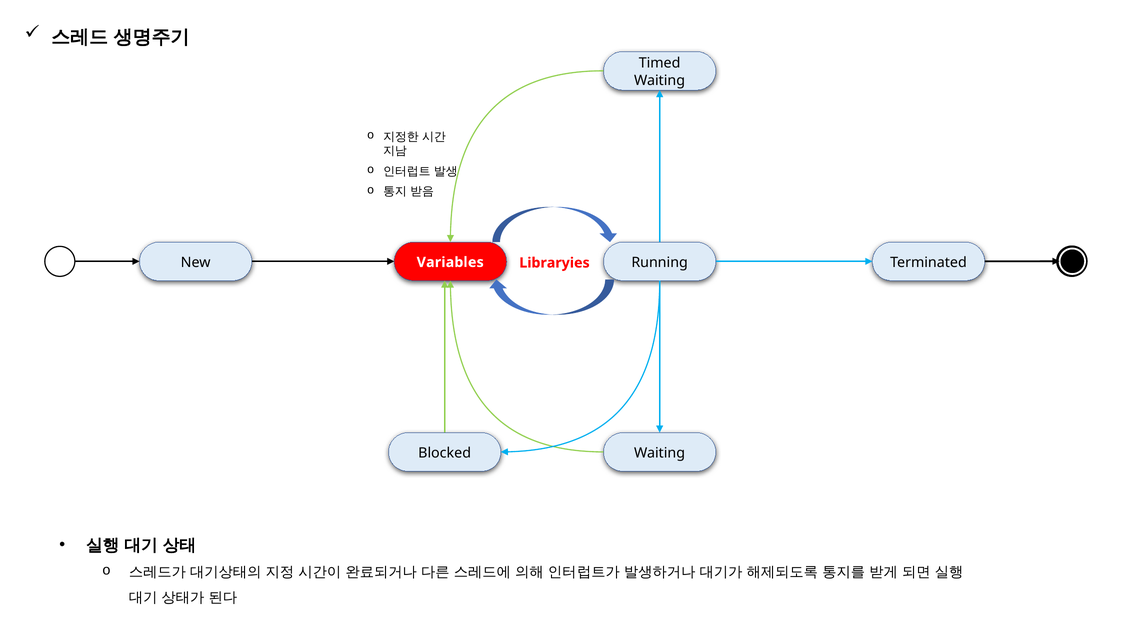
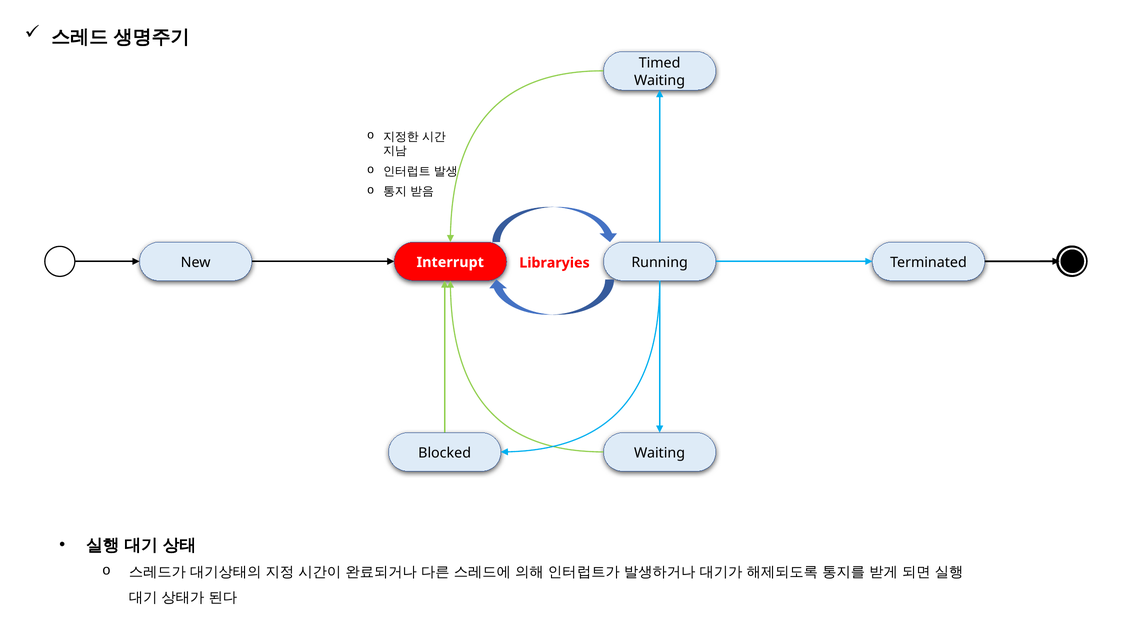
Variables: Variables -> Interrupt (450, 262)
